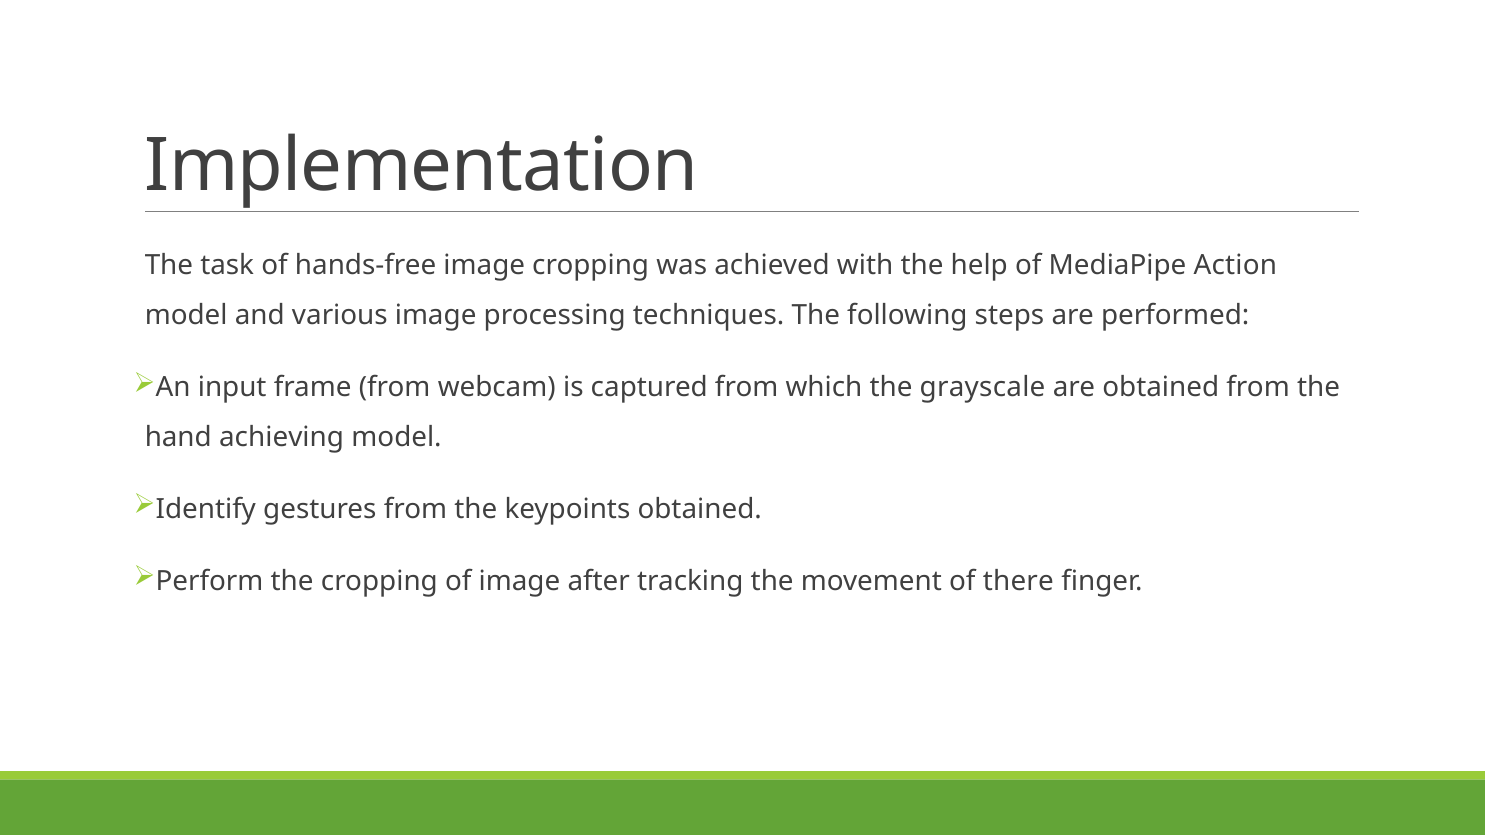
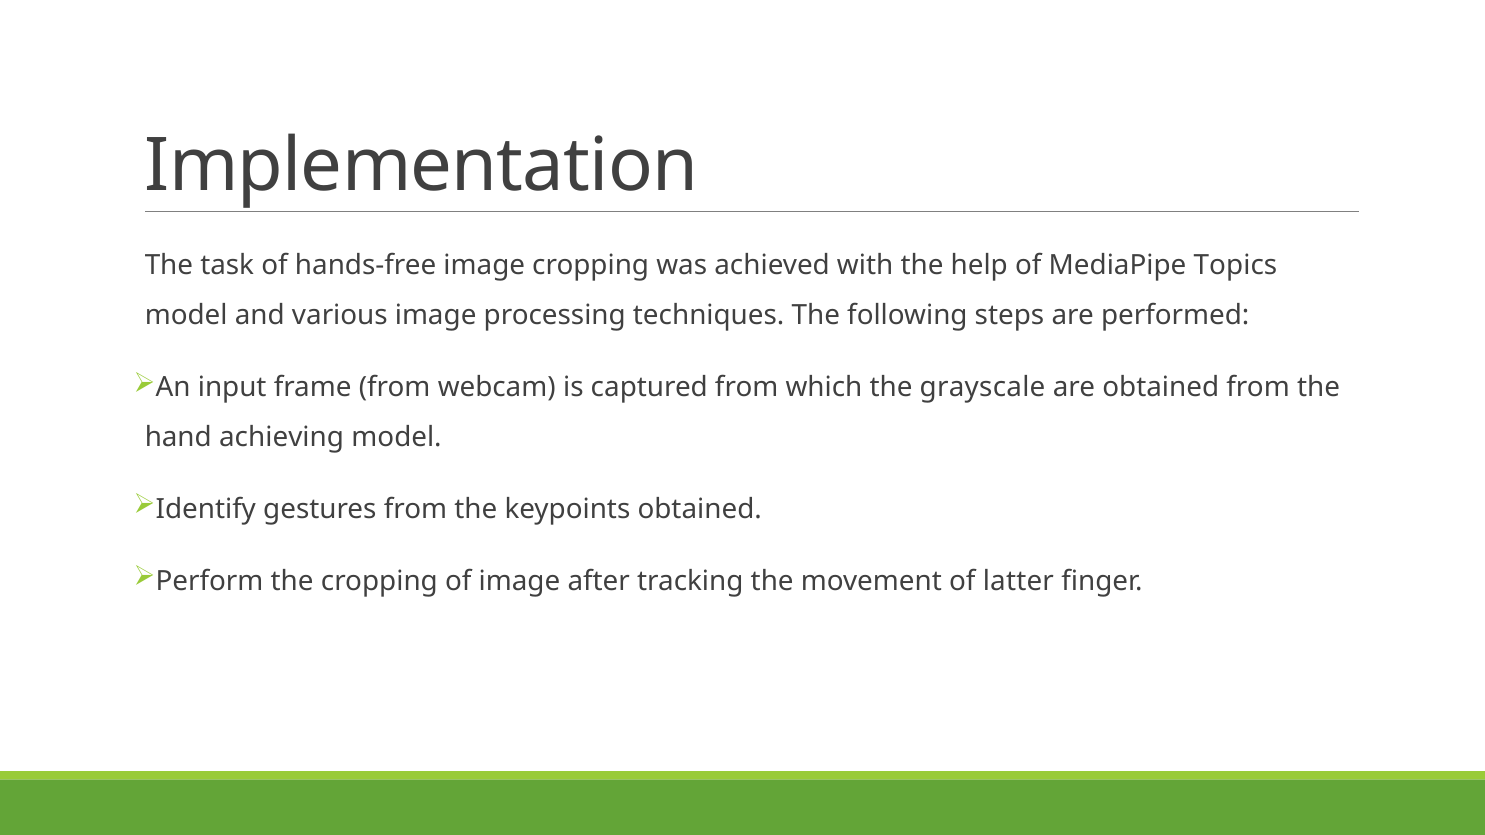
Action: Action -> Topics (1235, 266)
there: there -> latter (1018, 581)
